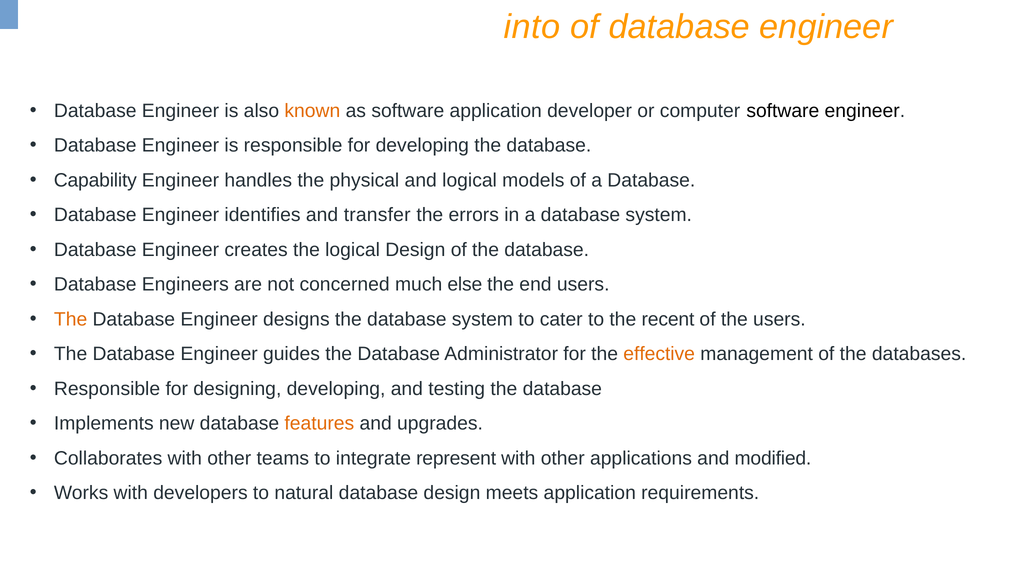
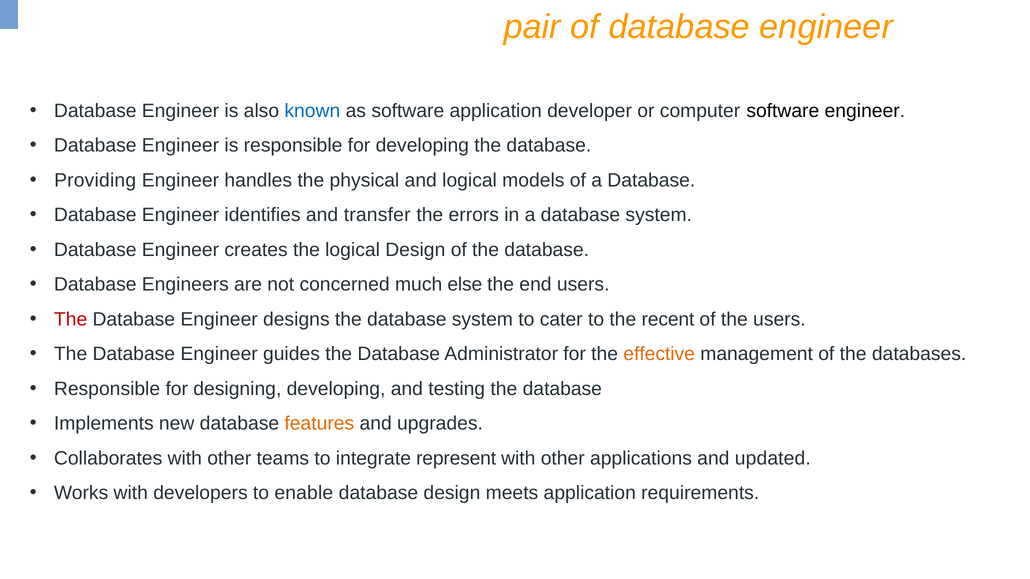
into: into -> pair (532, 27)
known colour: orange -> blue (312, 111)
Capability: Capability -> Providing (95, 180)
The colour: orange -> red (71, 319)
modified: modified -> updated (773, 459)
natural: natural -> enable (304, 493)
